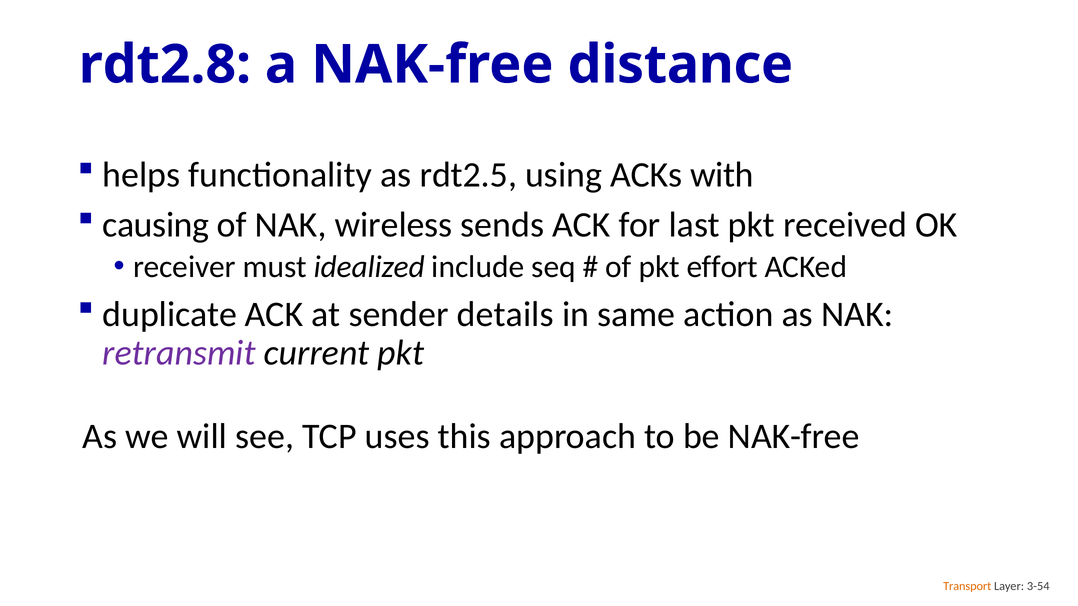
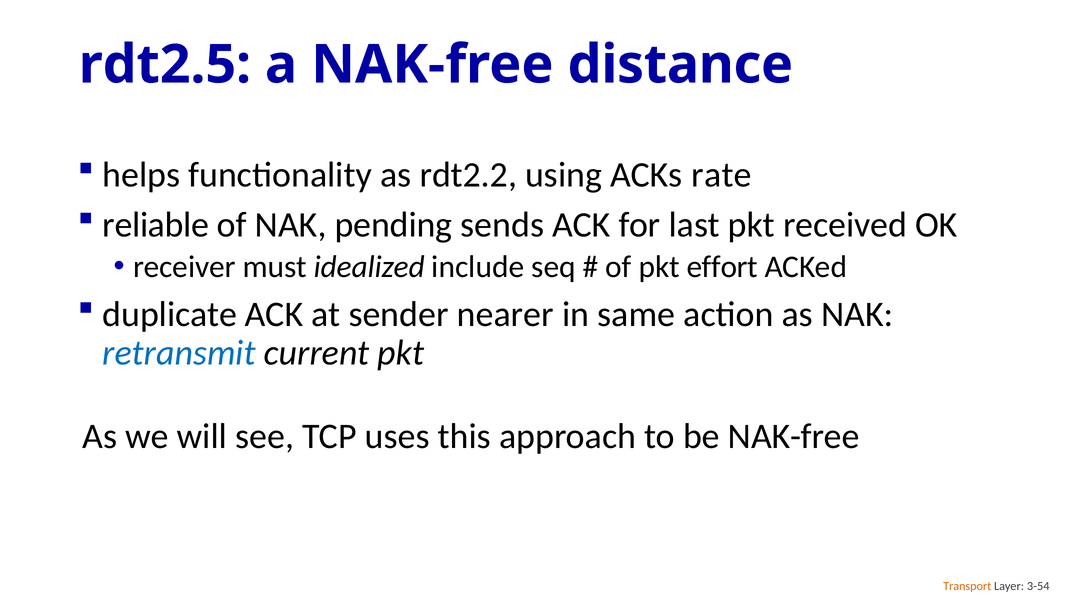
rdt2.8: rdt2.8 -> rdt2.5 (165, 65)
rdt2.5: rdt2.5 -> rdt2.2 (468, 175)
with: with -> rate (722, 175)
causing: causing -> reliable (156, 225)
wireless: wireless -> pending (394, 225)
details: details -> nearer (505, 314)
retransmit colour: purple -> blue (179, 353)
